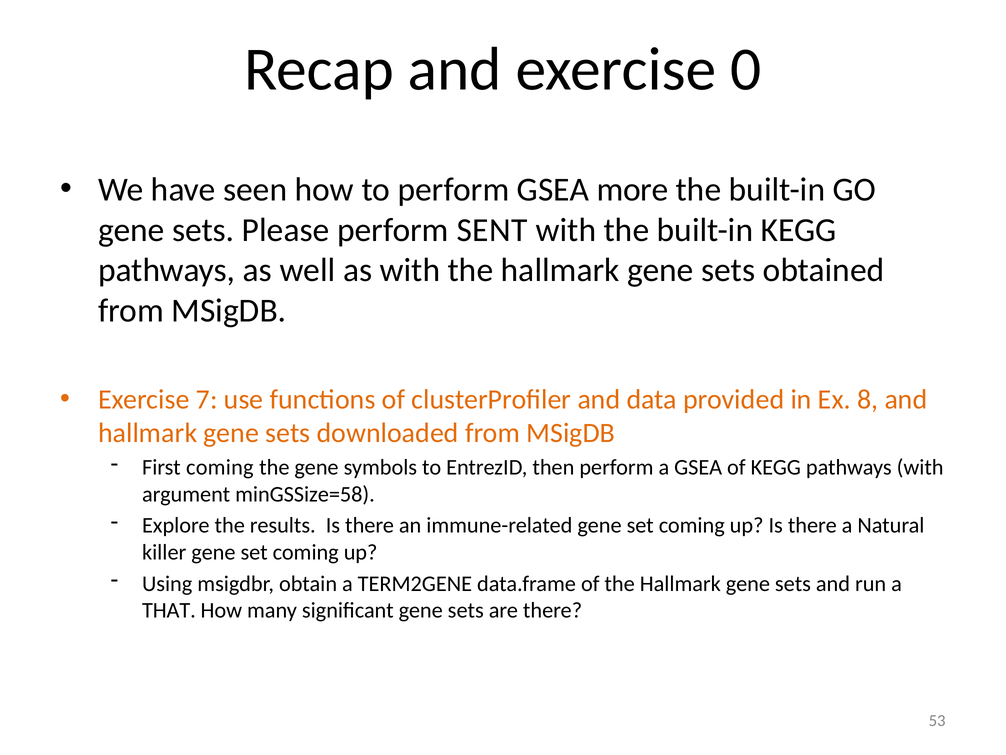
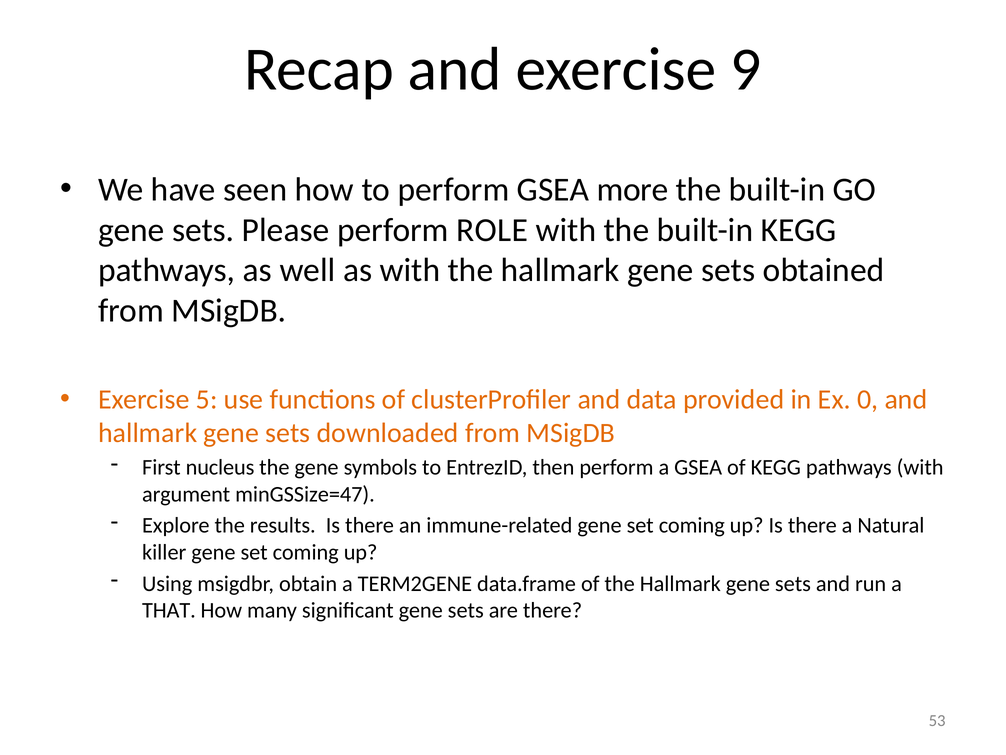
0: 0 -> 9 (746, 69)
SENT: SENT -> ROLE (492, 230)
7: 7 -> 5 (207, 399)
8: 8 -> 0 (868, 399)
First coming: coming -> nucleus (220, 467)
minGSSize=58: minGSSize=58 -> minGSSize=47 (305, 494)
